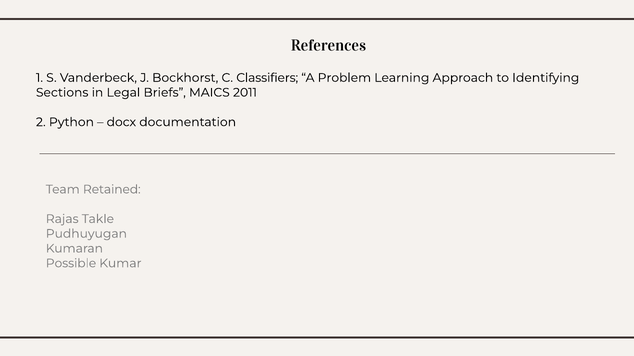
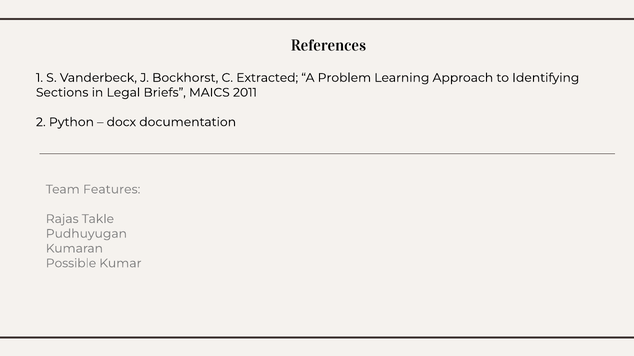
Classifiers: Classifiers -> Extracted (267, 78)
Retained: Retained -> Features (112, 190)
